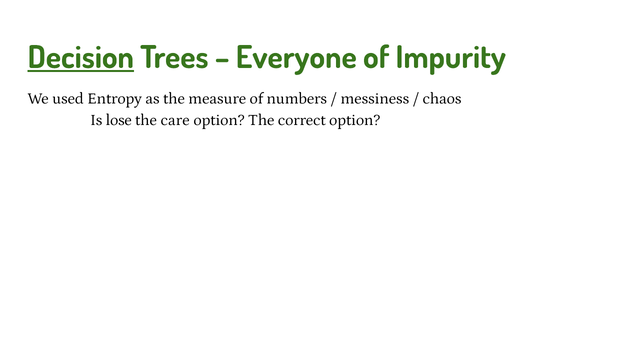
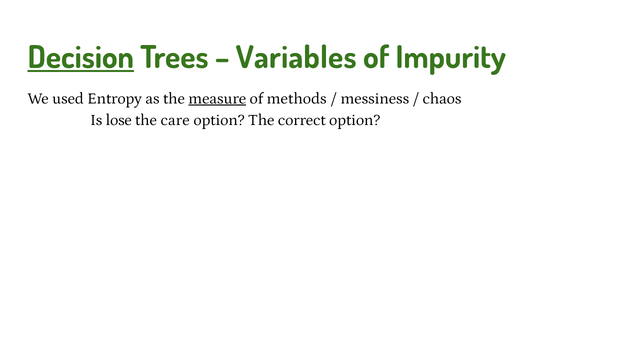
Everyone: Everyone -> Variables (296, 58)
measure underline: none -> present (217, 99)
numbers: numbers -> methods (297, 99)
